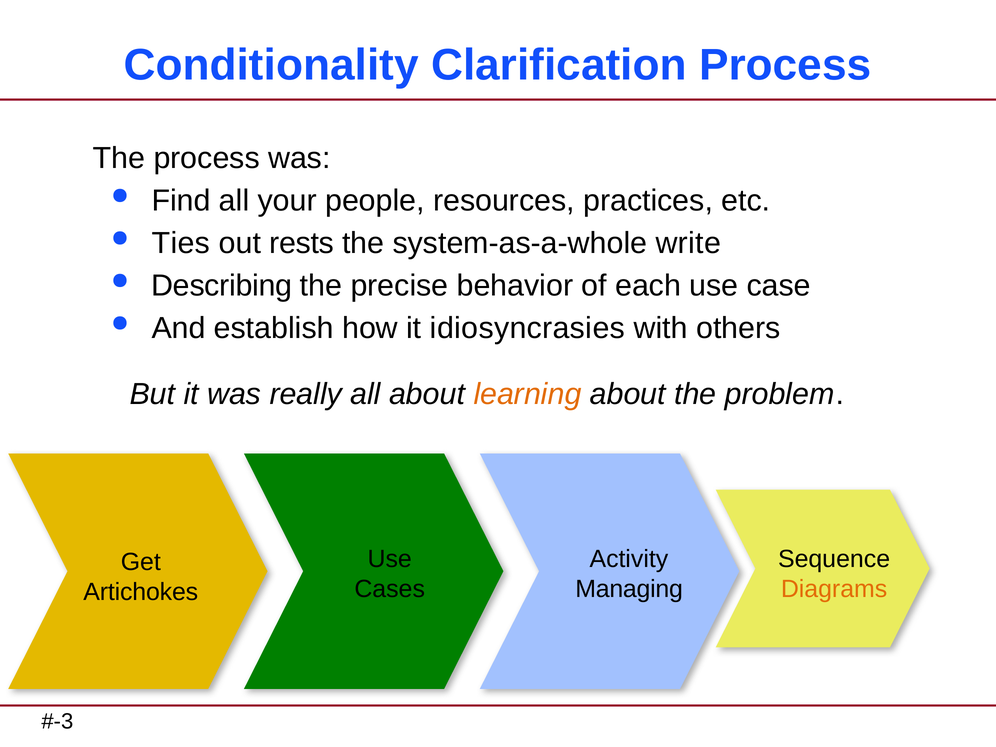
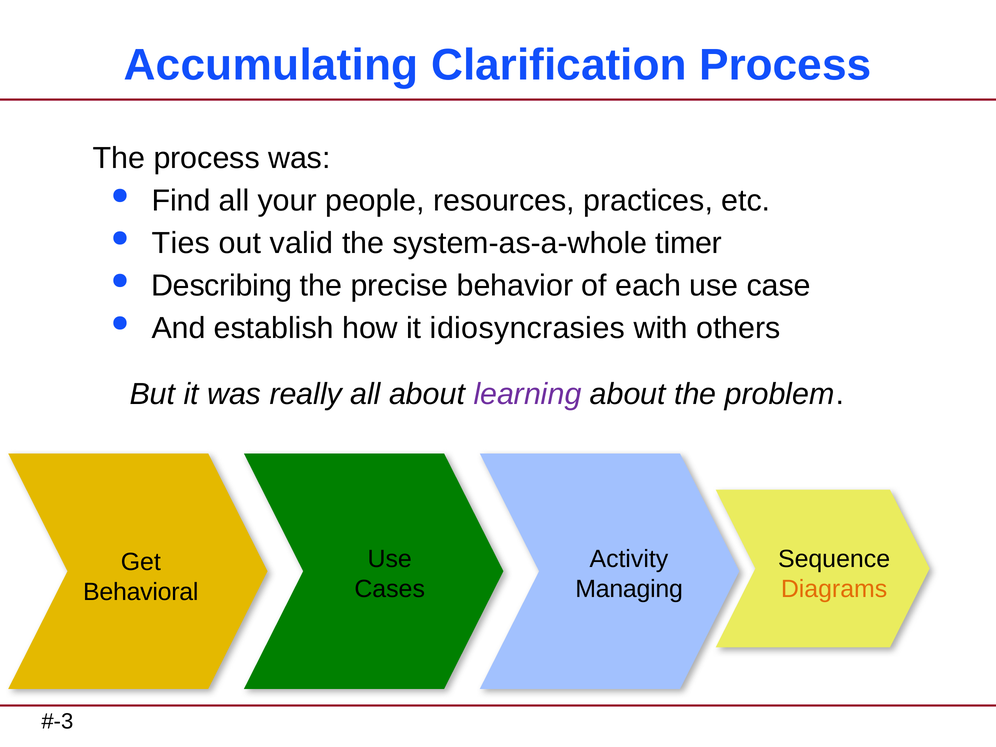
Conditionality: Conditionality -> Accumulating (271, 65)
rests: rests -> valid (301, 243)
write: write -> timer (689, 243)
learning colour: orange -> purple (527, 394)
Artichokes: Artichokes -> Behavioral (141, 592)
